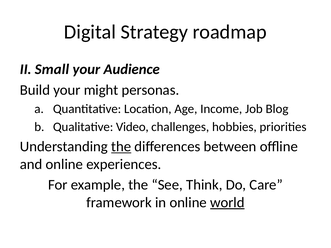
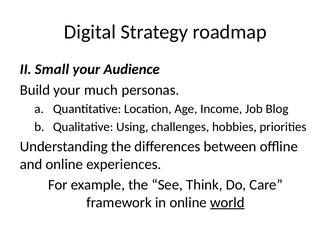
might: might -> much (101, 90)
Video: Video -> Using (132, 127)
the underline: present -> none (121, 147)
